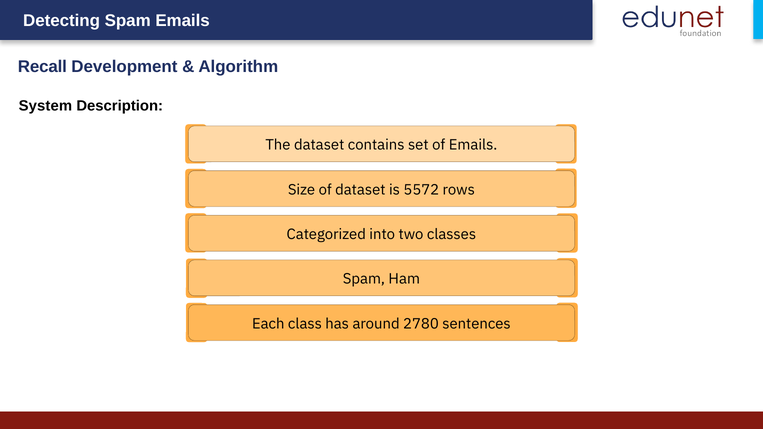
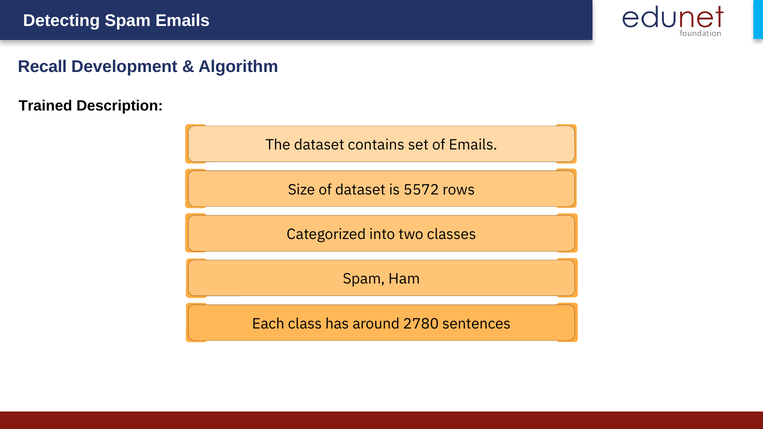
System: System -> Trained (45, 106)
